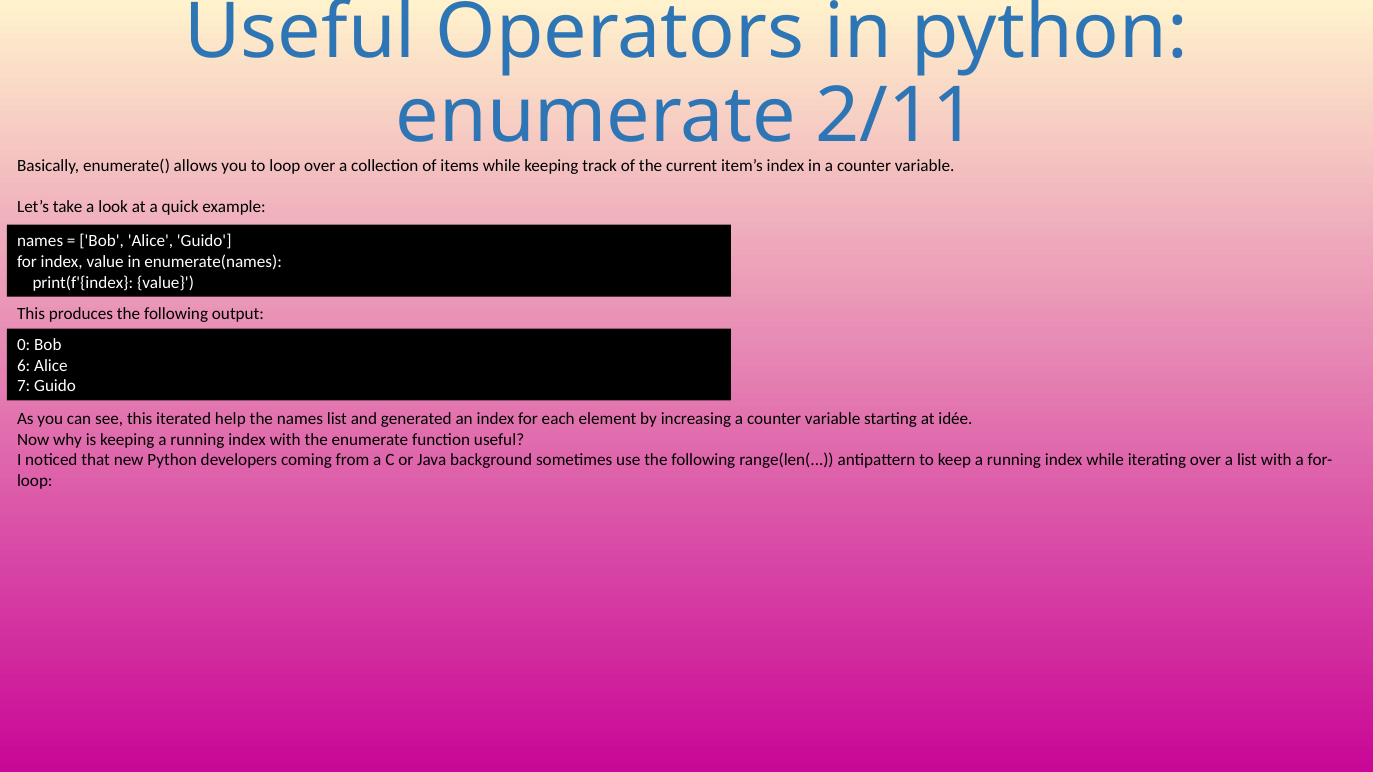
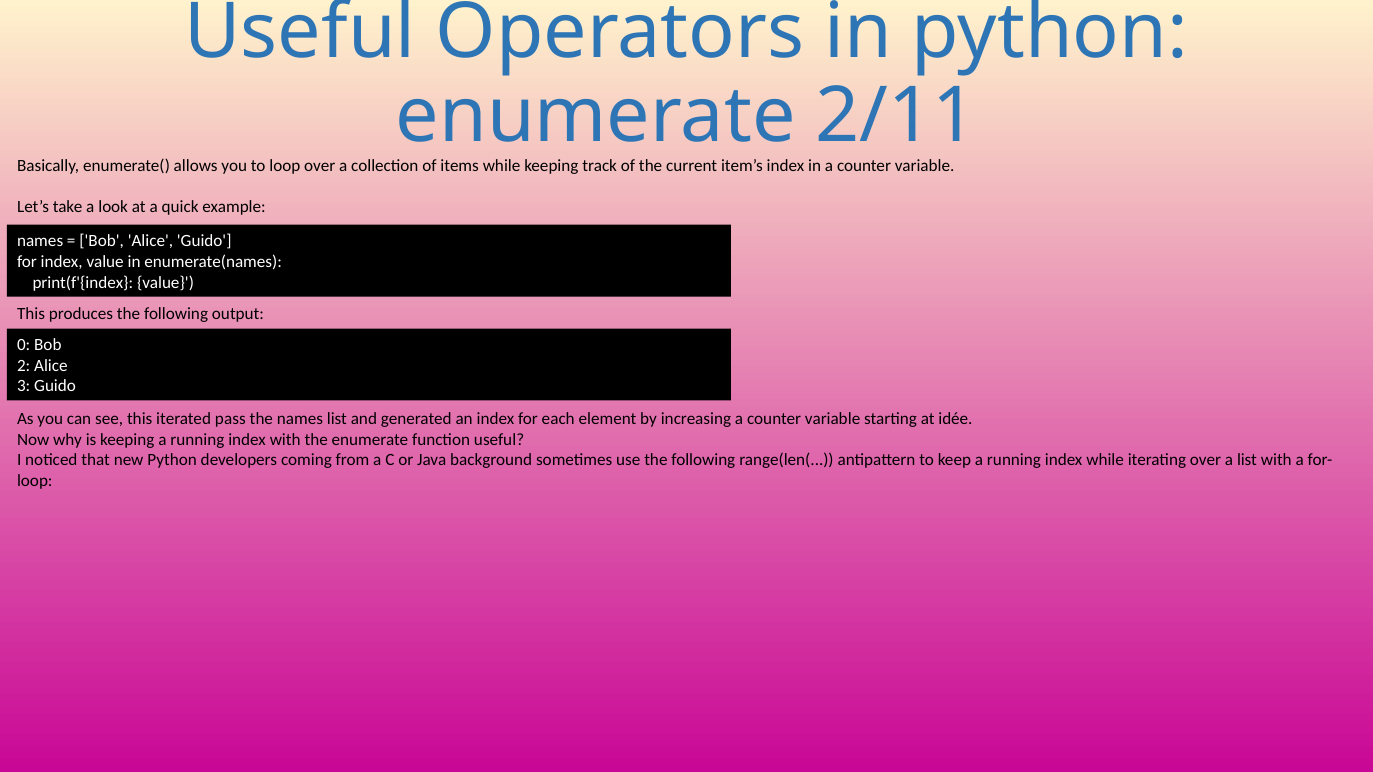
6: 6 -> 2 (24, 366)
7: 7 -> 3 (24, 386)
help: help -> pass (230, 419)
